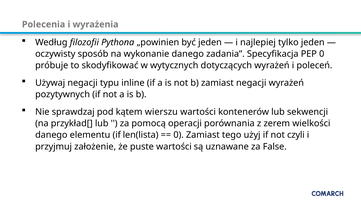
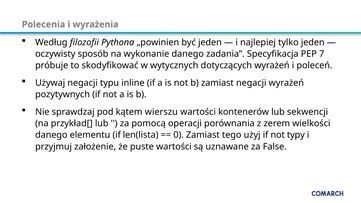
PEP 0: 0 -> 7 (322, 54)
czyli: czyli -> typy (296, 135)
